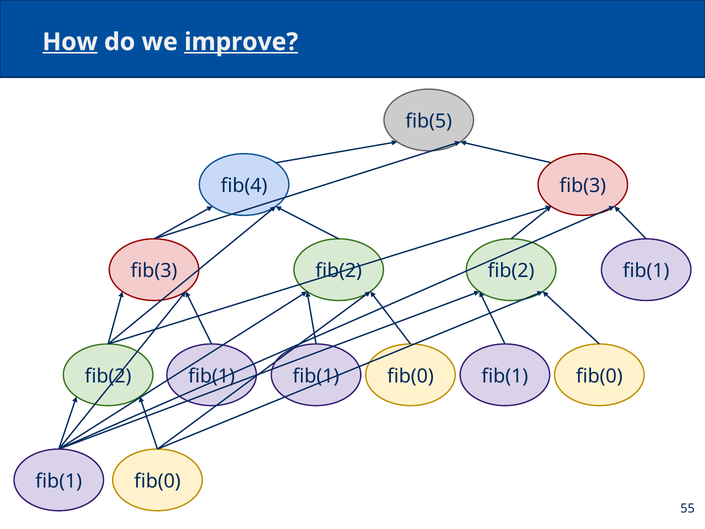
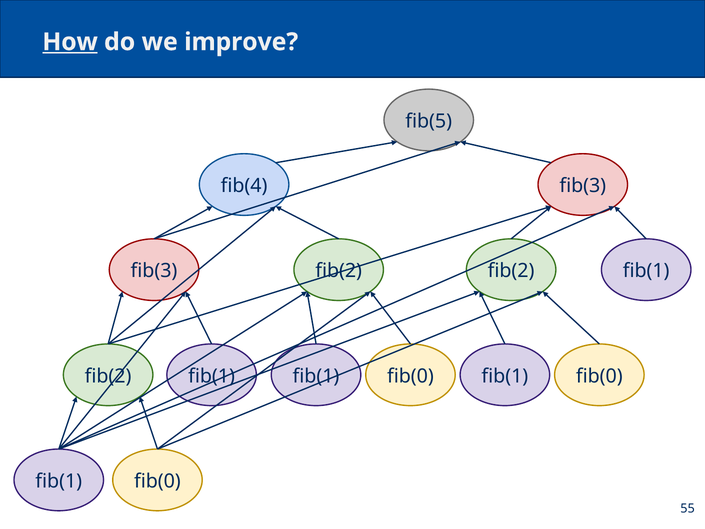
improve underline: present -> none (241, 42)
